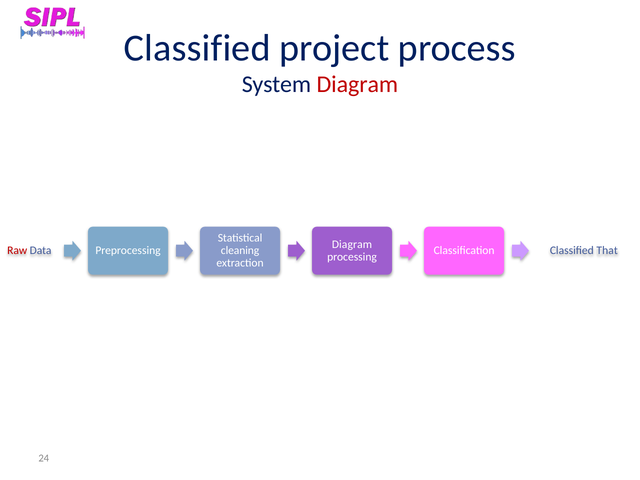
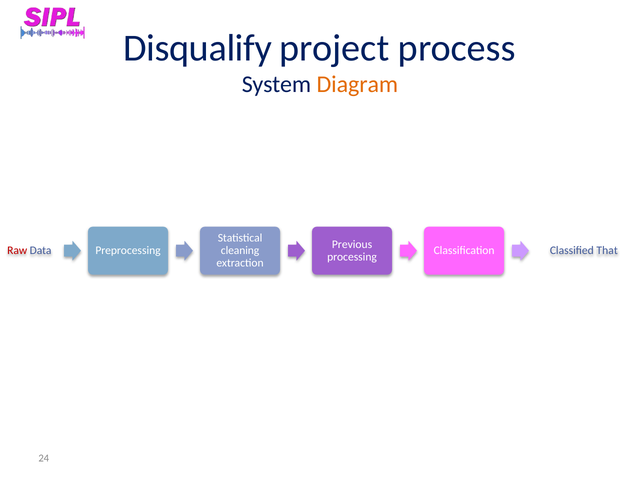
Classified: Classified -> Disqualify (198, 48)
Diagram colour: red -> orange (357, 84)
Diagram: Diagram -> Previous (352, 244)
